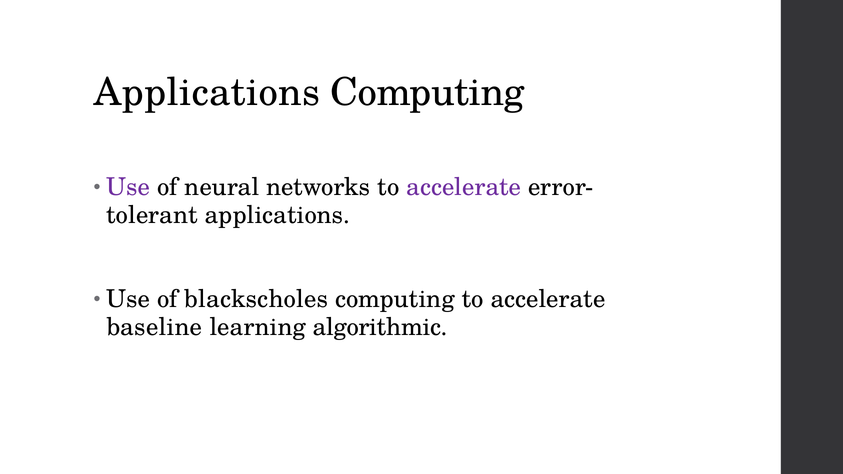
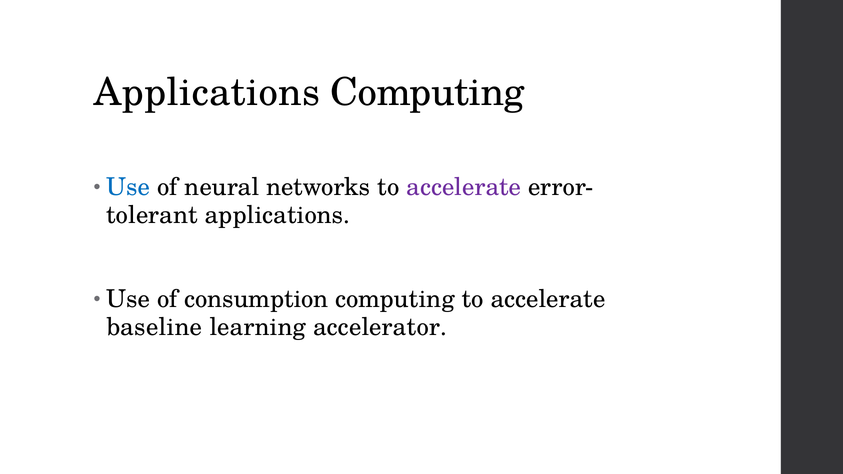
Use colour: purple -> blue (128, 187)
blackscholes: blackscholes -> consumption (256, 299)
algorithmic: algorithmic -> accelerator (380, 327)
